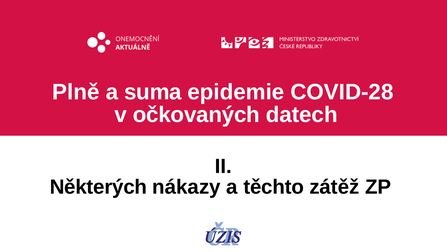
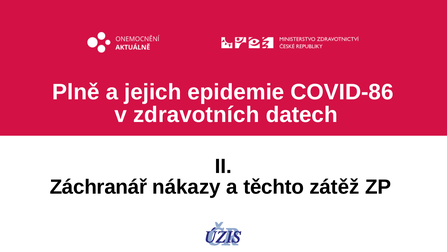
suma: suma -> jejich (153, 92)
COVID-28: COVID-28 -> COVID-86 (342, 92)
očkovaných: očkovaných -> zdravotních (196, 114)
Některých: Některých -> Záchranář (98, 187)
